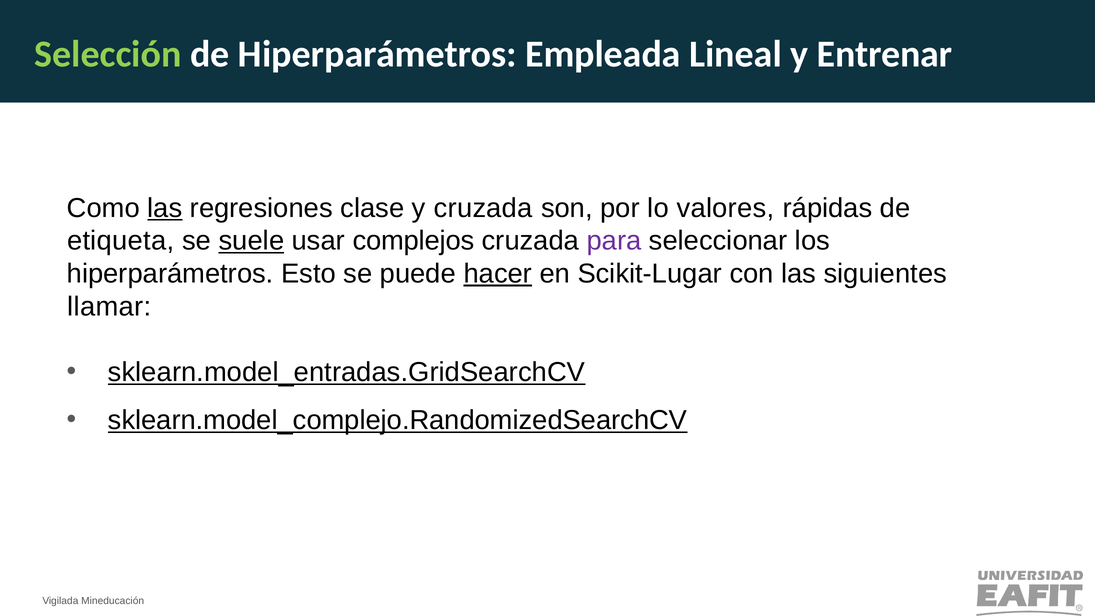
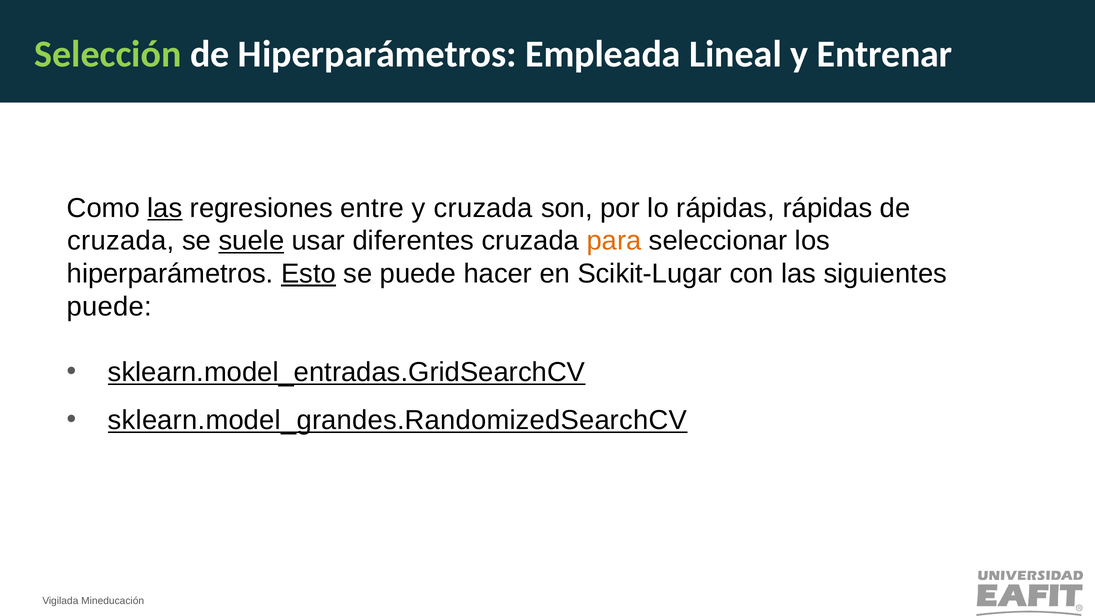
clase: clase -> entre (372, 208)
lo valores: valores -> rápidas (726, 208)
etiqueta: etiqueta -> cruzada (121, 241)
complejos: complejos -> diferentes (413, 241)
para colour: purple -> orange (614, 241)
Esto underline: none -> present (308, 274)
hacer underline: present -> none (498, 274)
llamar: llamar -> puede (109, 307)
sklearn.model_complejo.RandomizedSearchCV: sklearn.model_complejo.RandomizedSearchCV -> sklearn.model_grandes.RandomizedSearchCV (397, 420)
